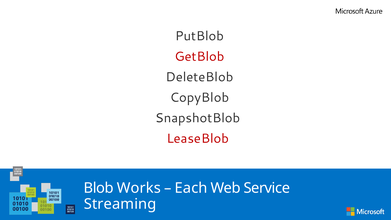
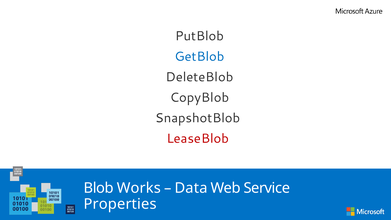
GetBlob colour: red -> blue (200, 56)
Each: Each -> Data (191, 188)
Streaming: Streaming -> Properties (120, 204)
